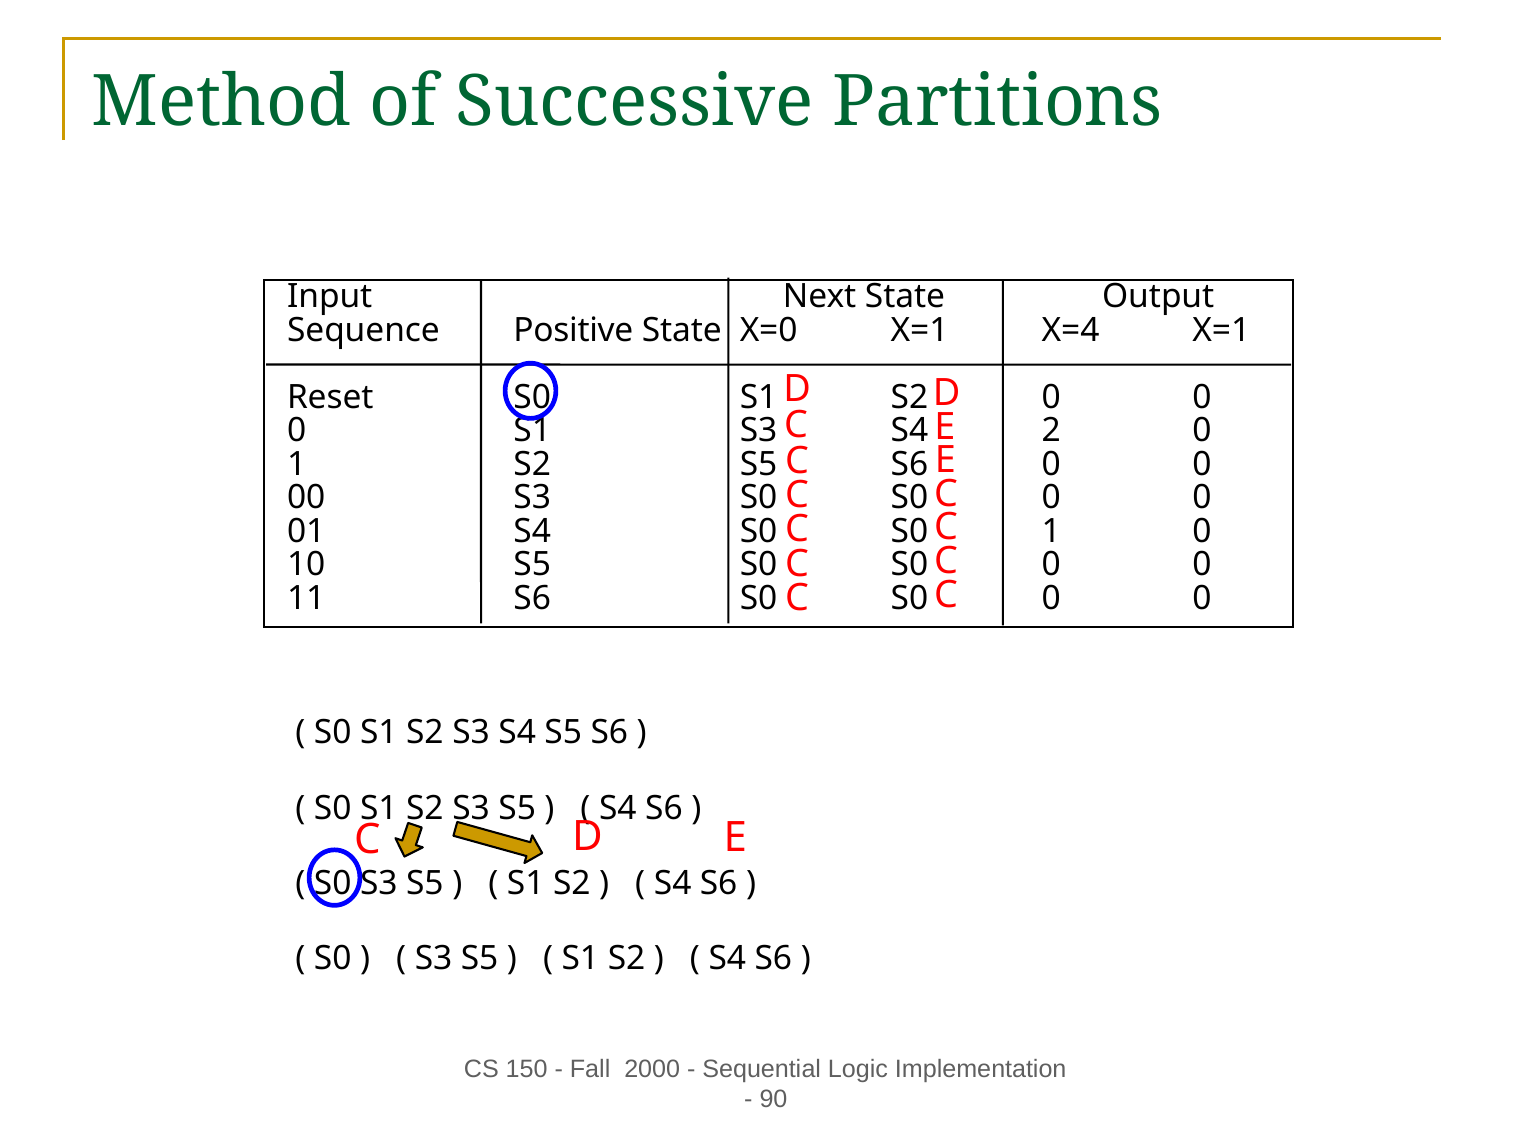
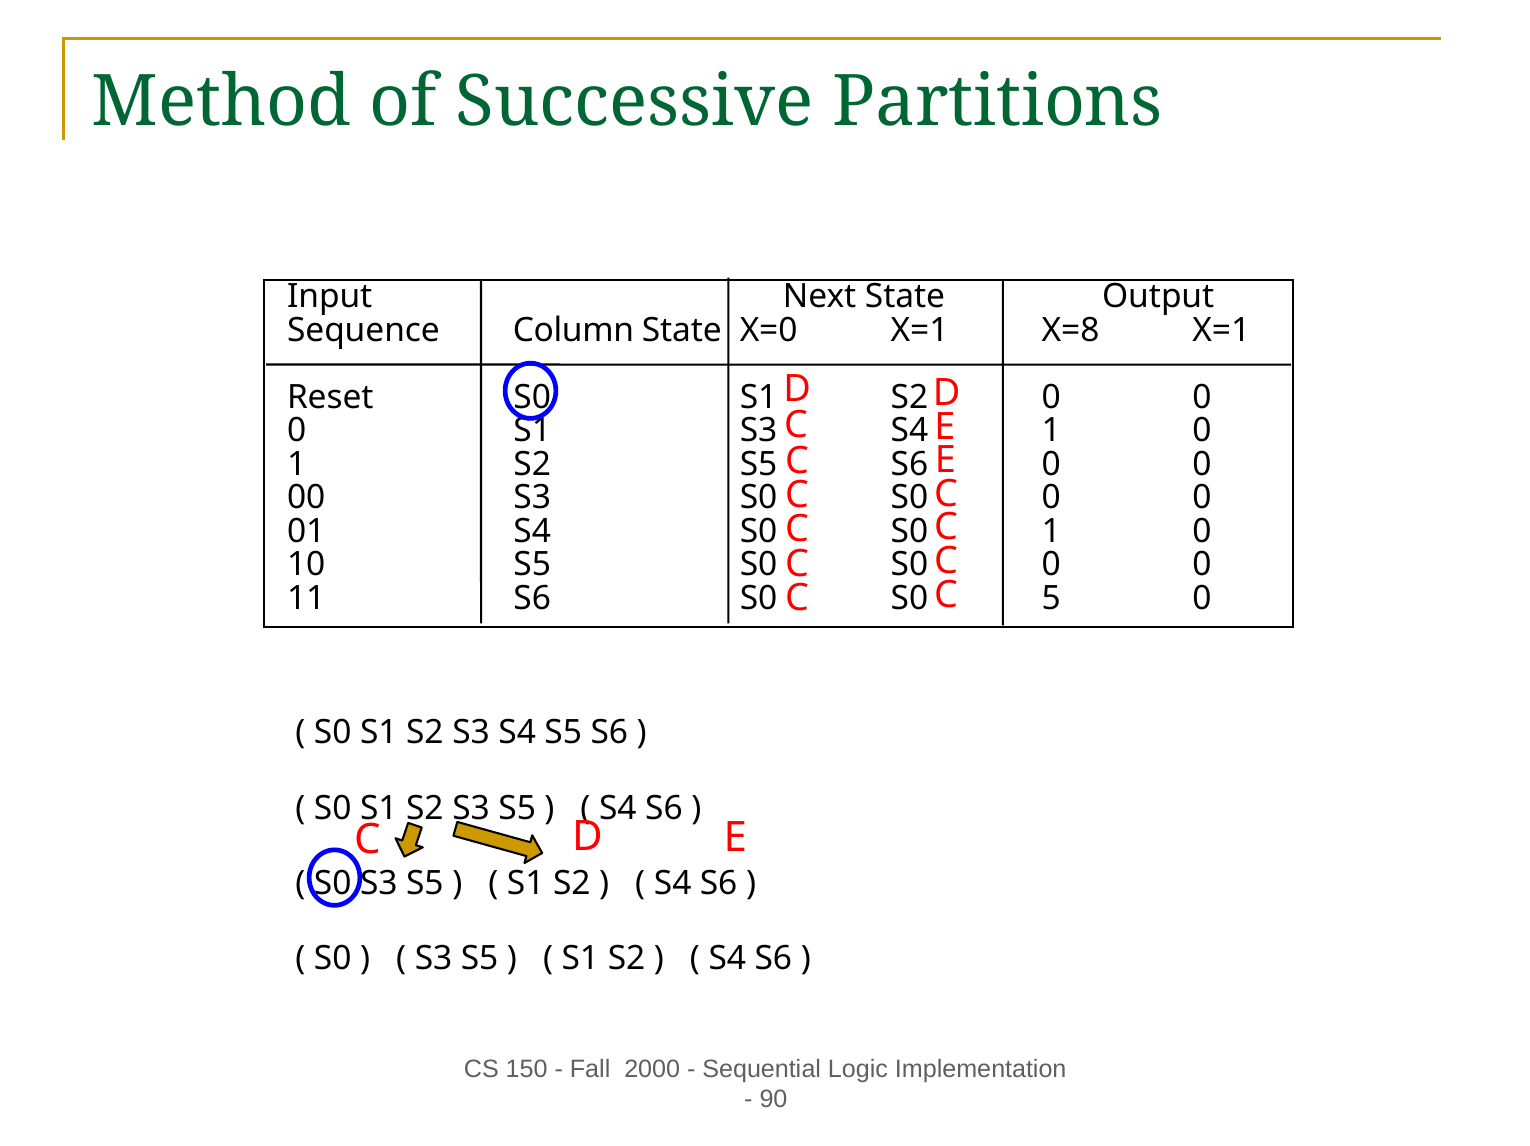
Positive: Positive -> Column (573, 330)
X=4: X=4 -> X=8 (1071, 330)
S4 2: 2 -> 1 (1051, 431)
S6 S0 S0 0: 0 -> 5 (1051, 598)
